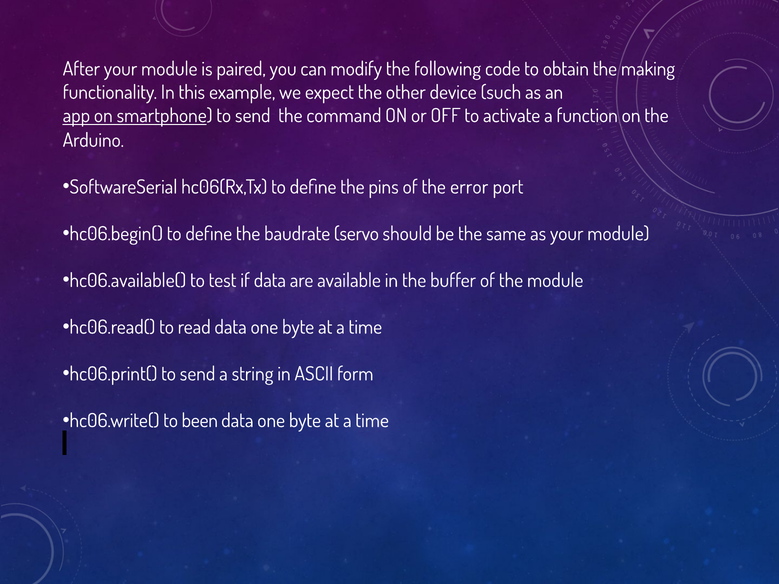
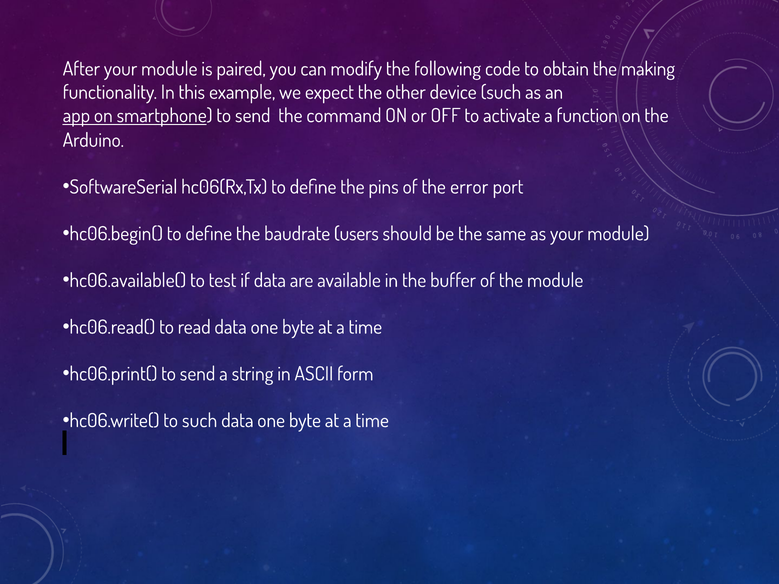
servo: servo -> users (356, 234)
to been: been -> such (200, 421)
